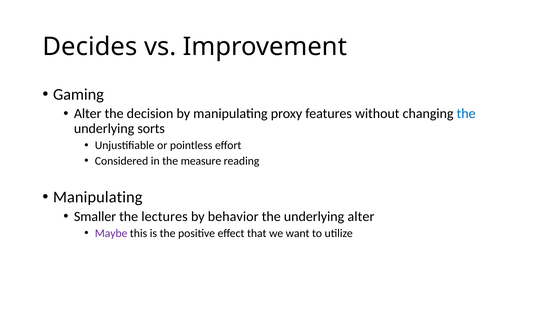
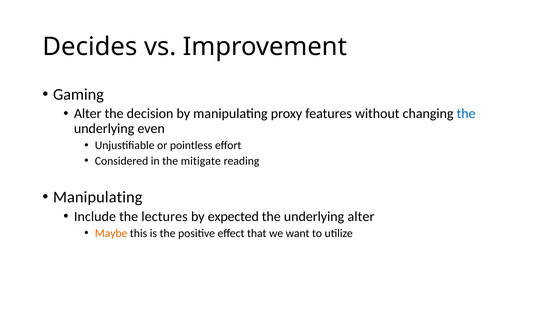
sorts: sorts -> even (151, 129)
measure: measure -> mitigate (201, 161)
Smaller: Smaller -> Include (95, 216)
behavior: behavior -> expected (233, 216)
Maybe colour: purple -> orange (111, 233)
